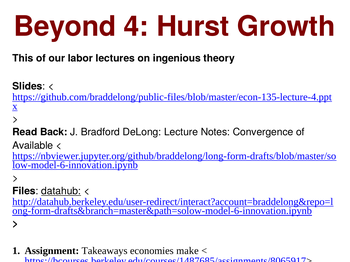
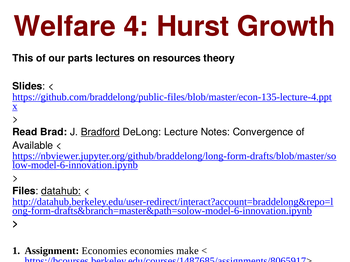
Beyond: Beyond -> Welfare (65, 27)
labor: labor -> parts (80, 58)
ingenious: ingenious -> resources (177, 58)
Back: Back -> Brad (54, 132)
Bradford underline: none -> present (100, 132)
Assignment Takeaways: Takeaways -> Economies (105, 251)
